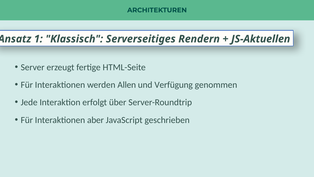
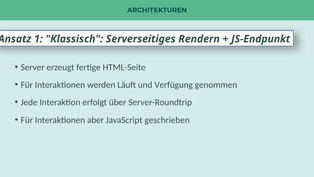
JS-Aktuellen: JS-Aktuellen -> JS-Endpunkt (261, 39)
Allen: Allen -> Läuft (127, 85)
